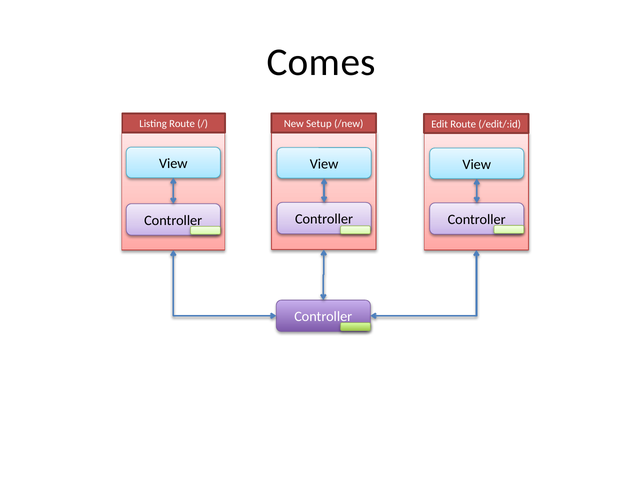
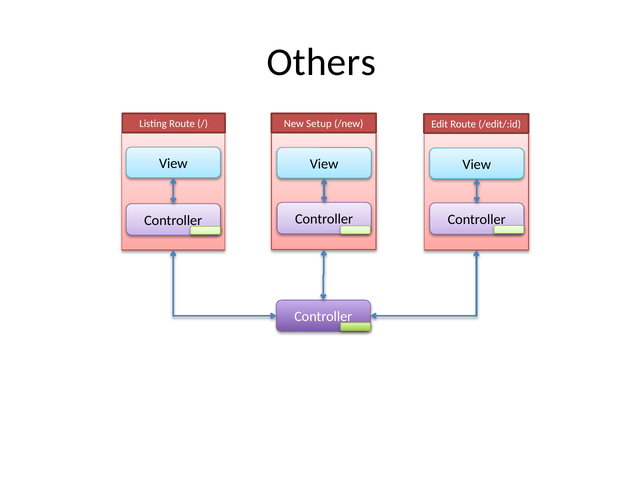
Comes: Comes -> Others (321, 62)
